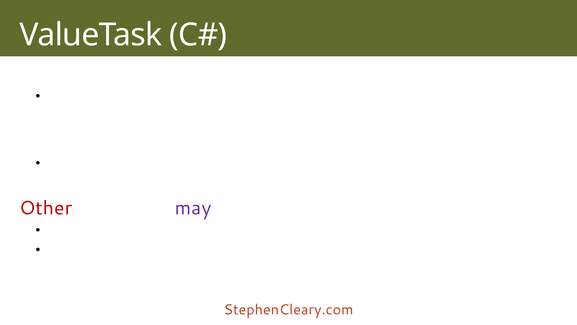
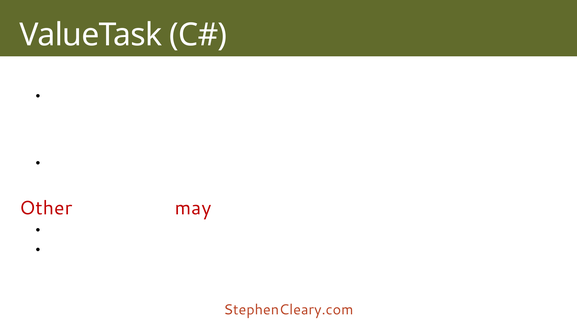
may colour: purple -> red (193, 208)
